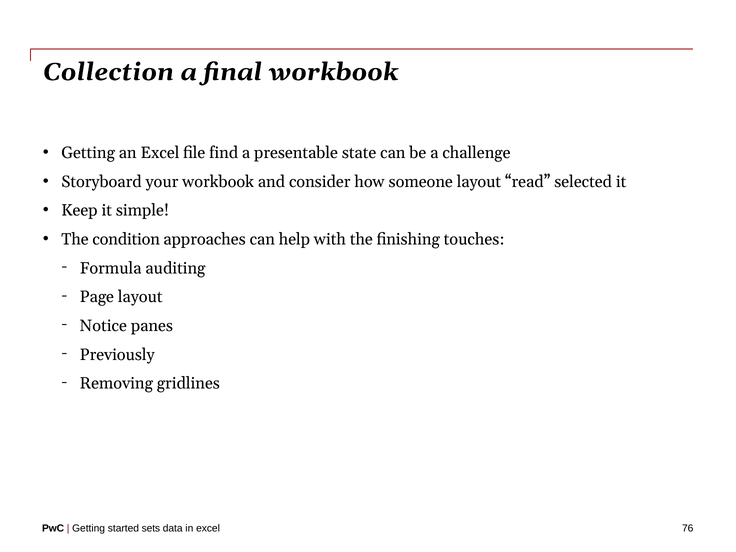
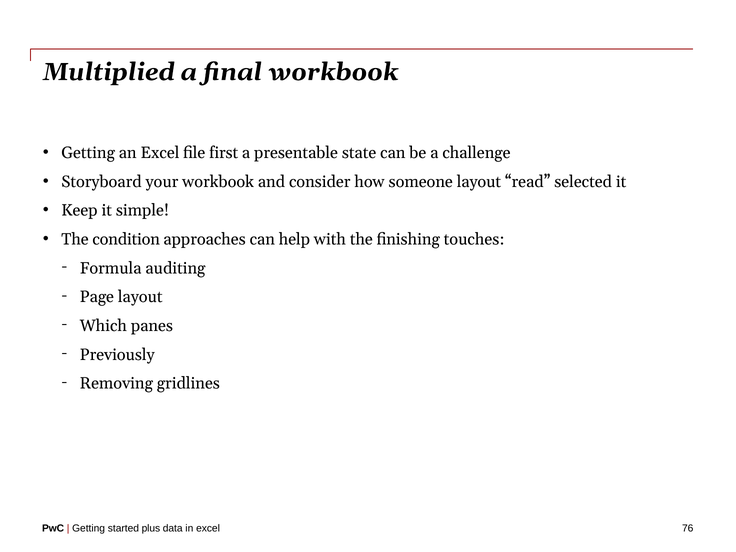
Collection: Collection -> Multiplied (109, 72)
find: find -> first (224, 153)
Notice: Notice -> Which (103, 326)
sets: sets -> plus (151, 528)
